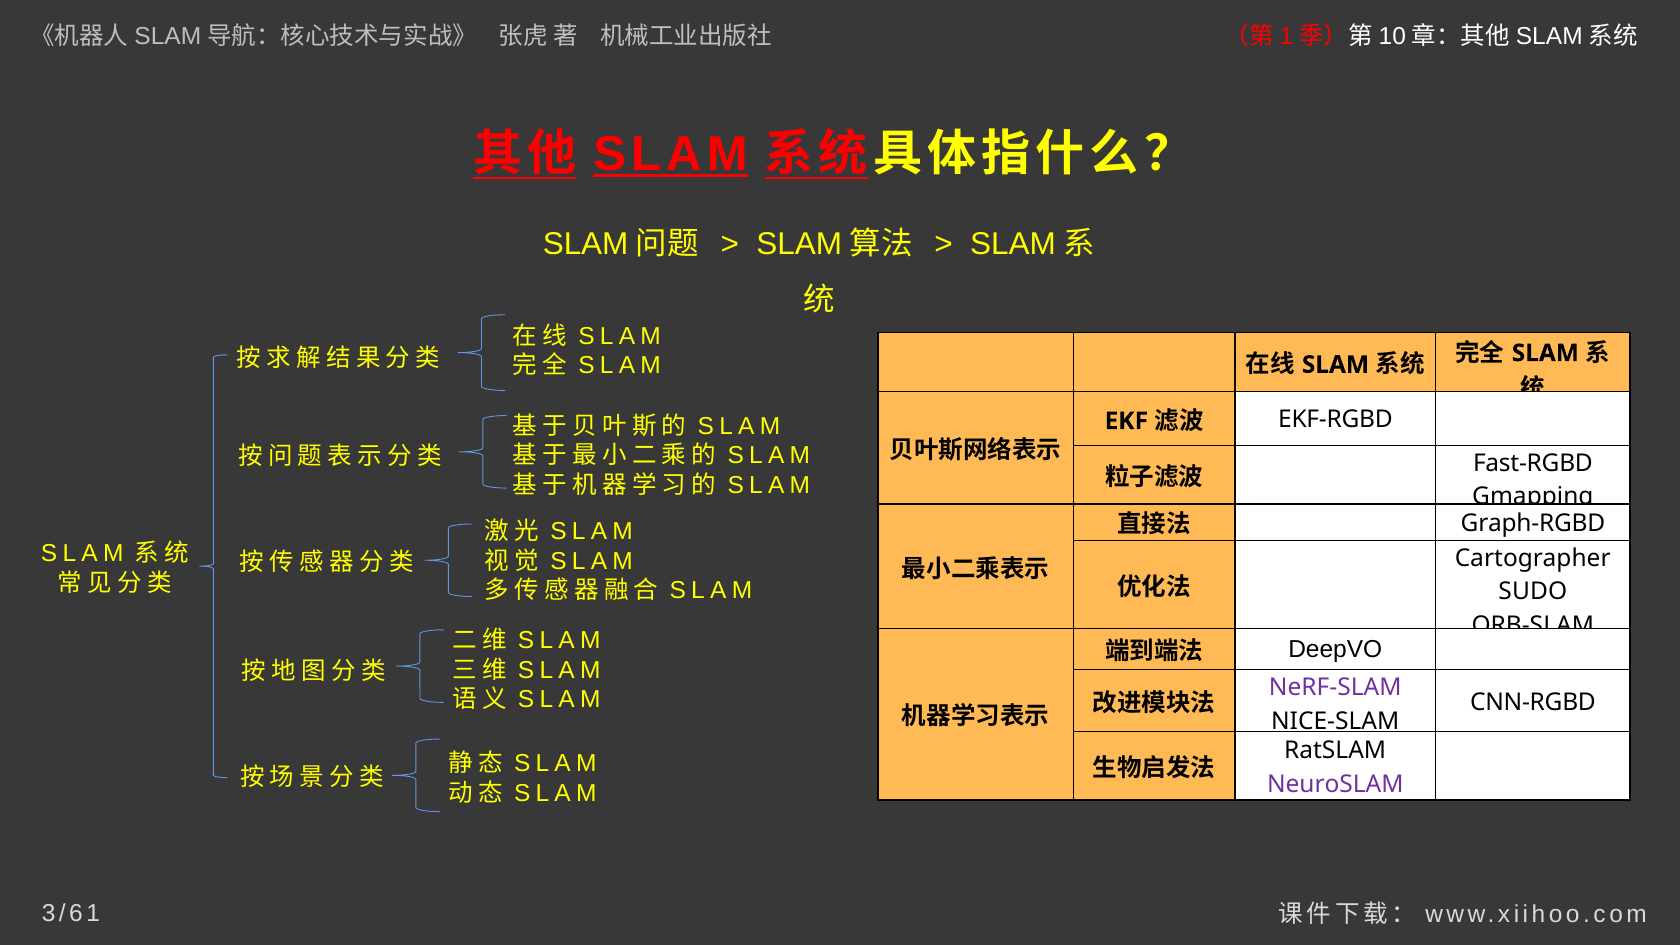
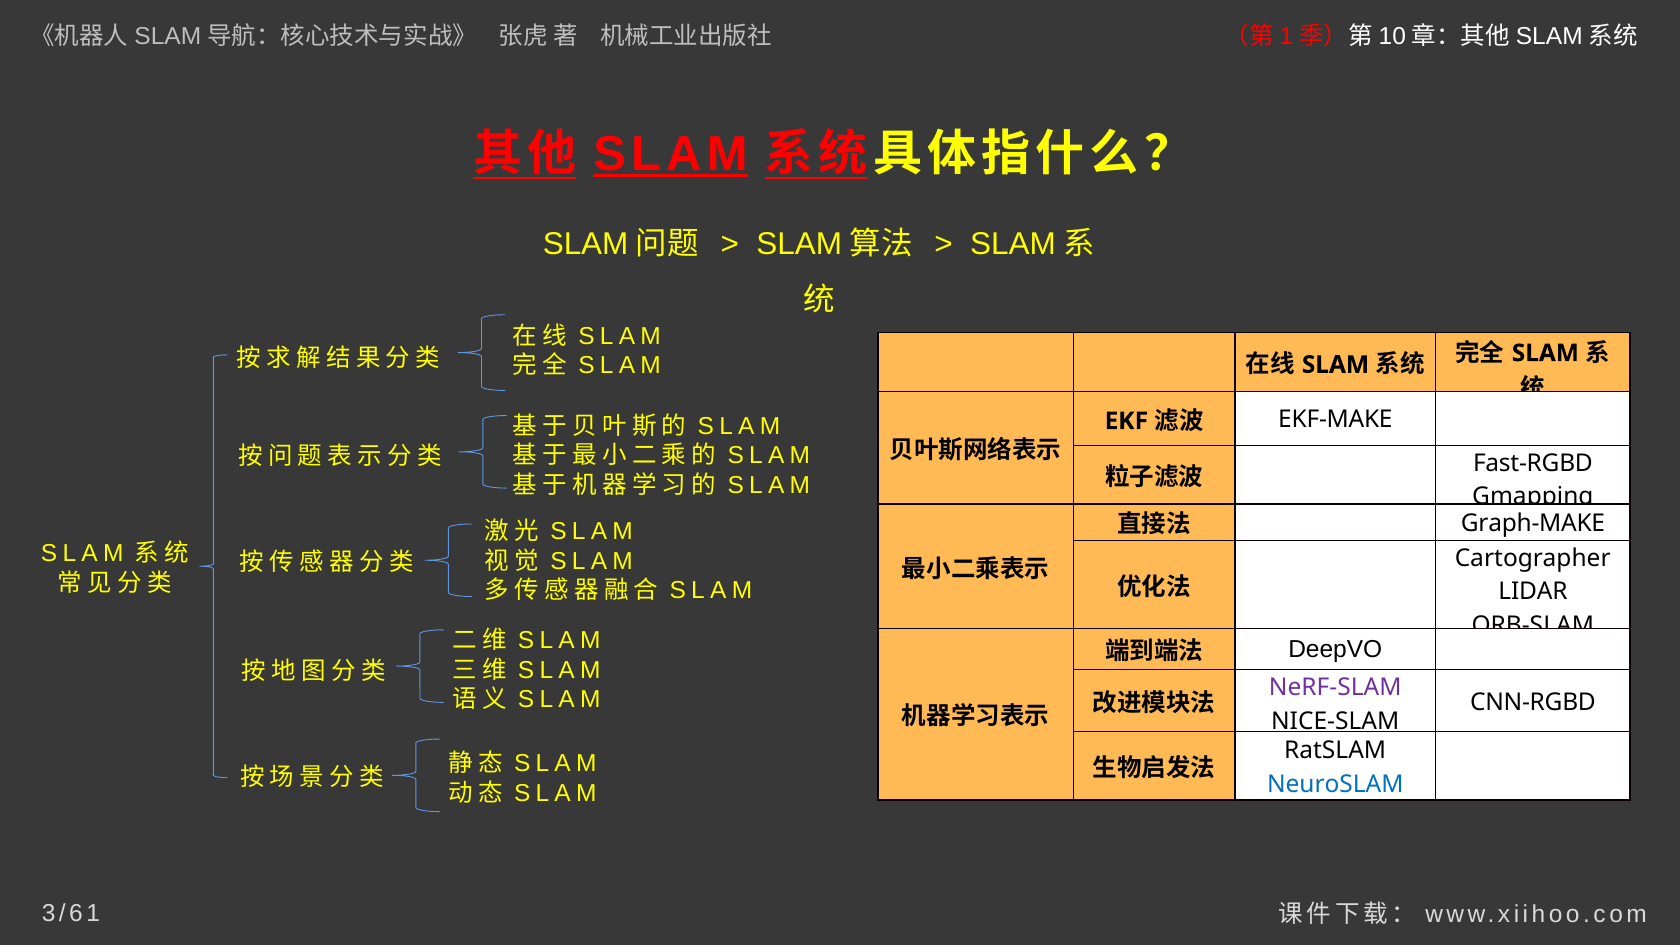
EKF-RGBD: EKF-RGBD -> EKF-MAKE (1335, 420)
Graph-RGBD: Graph-RGBD -> Graph-MAKE (1533, 524)
SUDO: SUDO -> LIDAR (1533, 592)
NeuroSLAM colour: purple -> blue (1335, 784)
